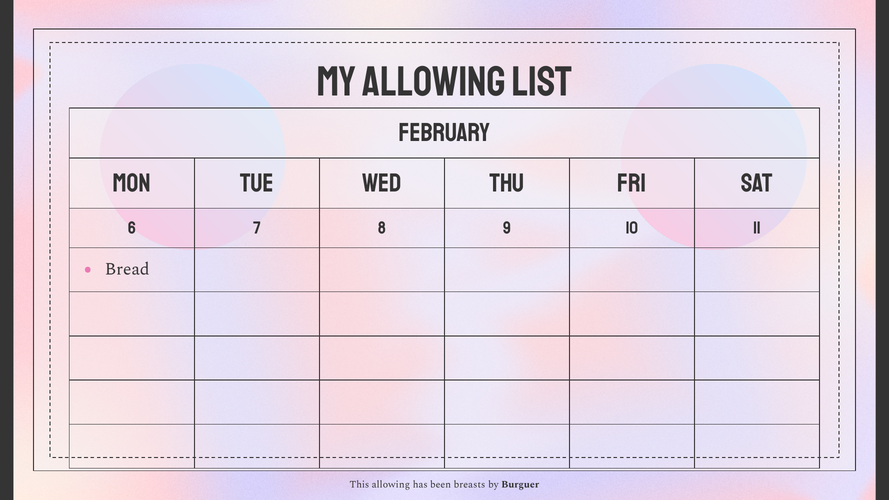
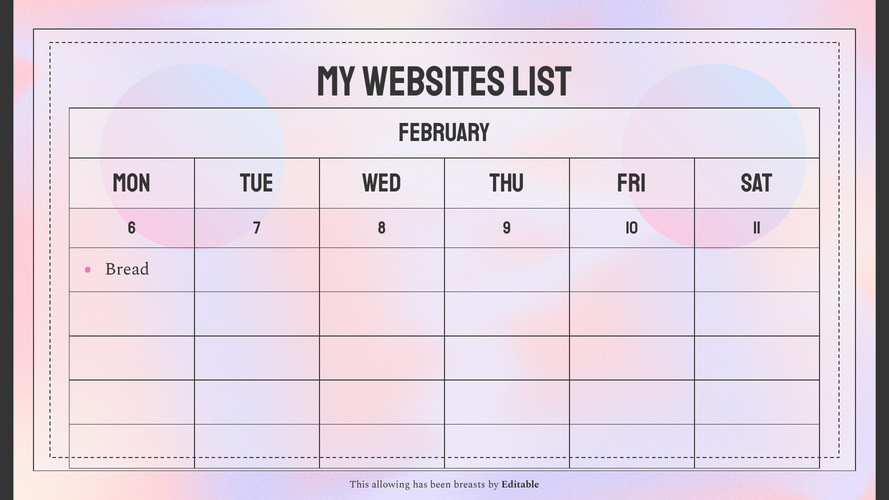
My allowing: allowing -> websites (434, 82)
Burguer: Burguer -> Editable (520, 485)
